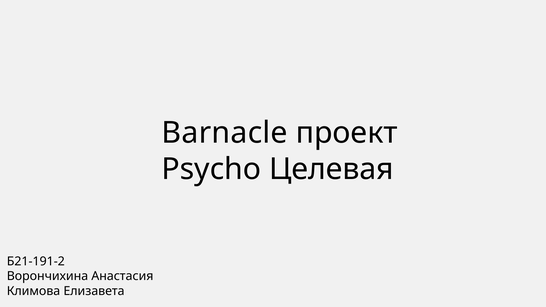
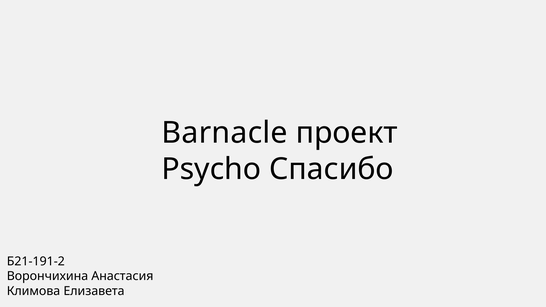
Целевая: Целевая -> Спасибо (331, 169)
